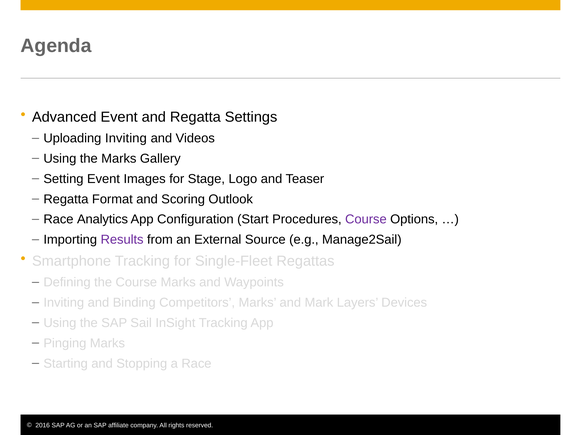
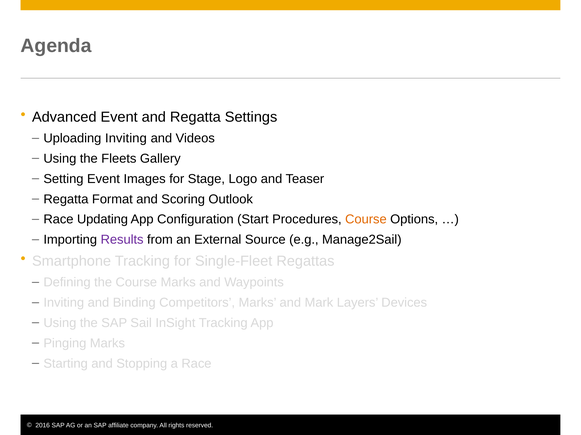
the Marks: Marks -> Fleets (119, 159)
Analytics: Analytics -> Updating (102, 220)
Course colour: purple -> orange (366, 220)
